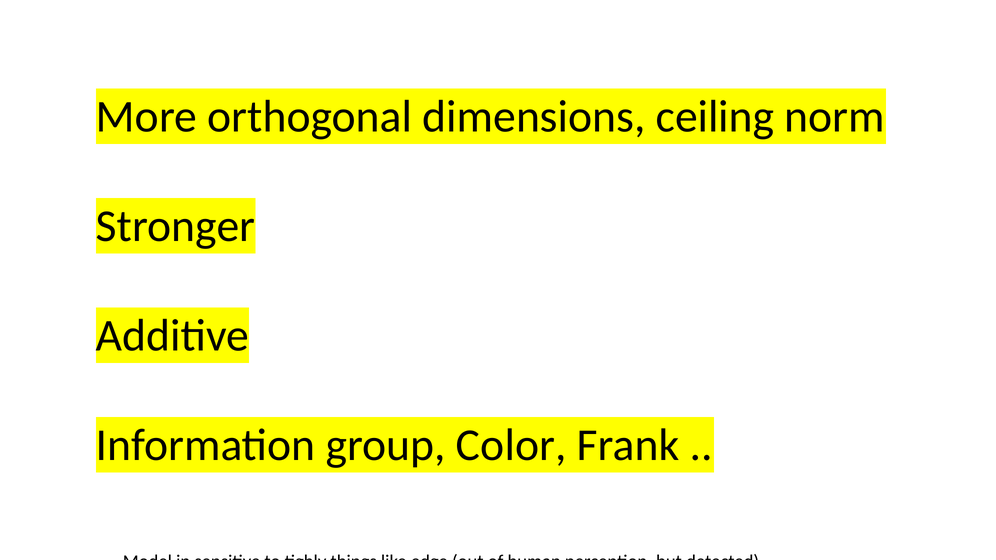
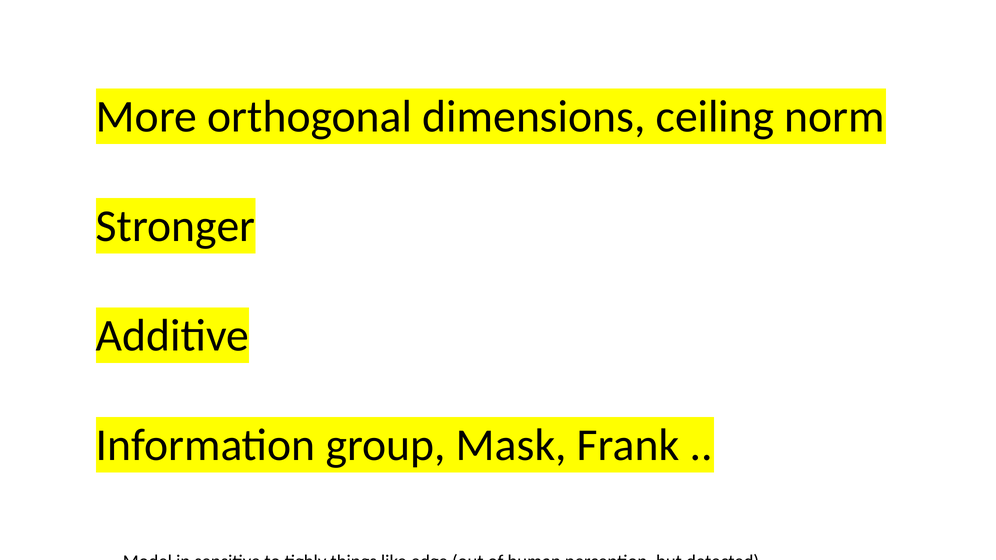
Color: Color -> Mask (511, 446)
